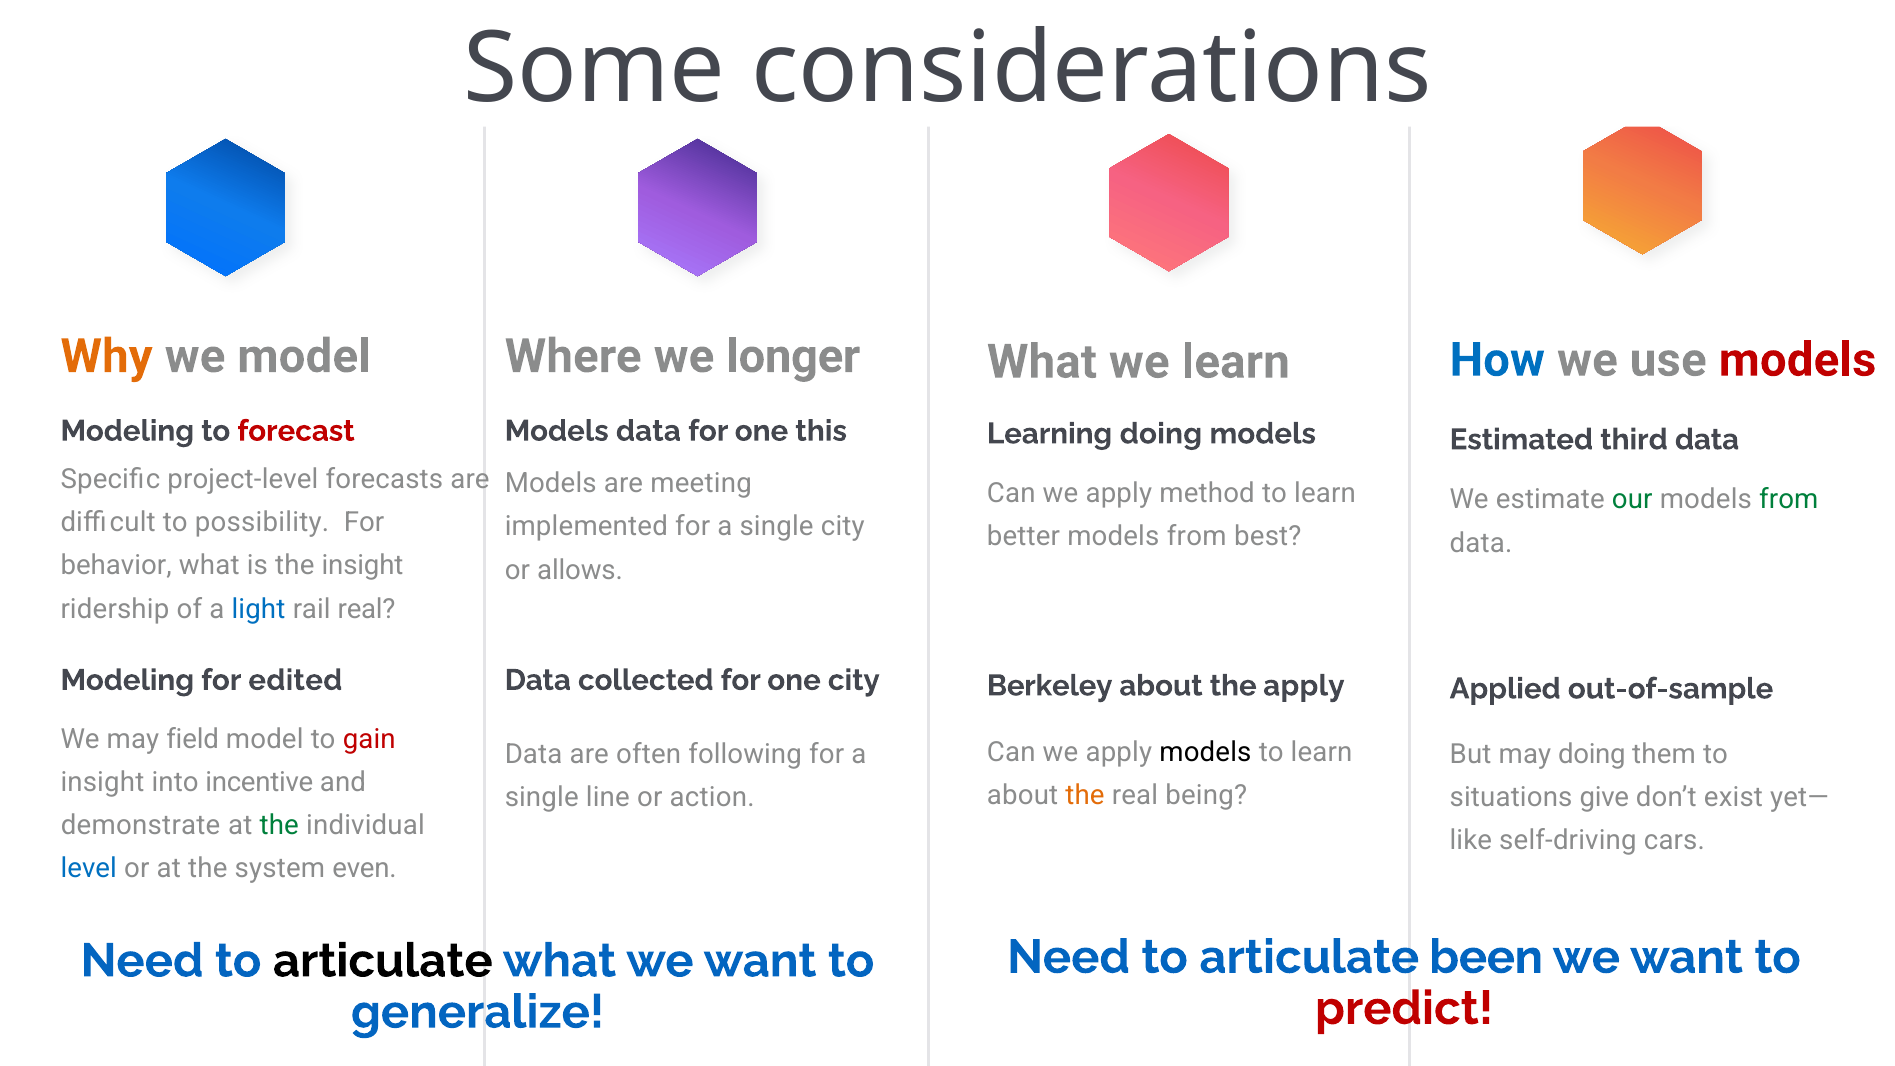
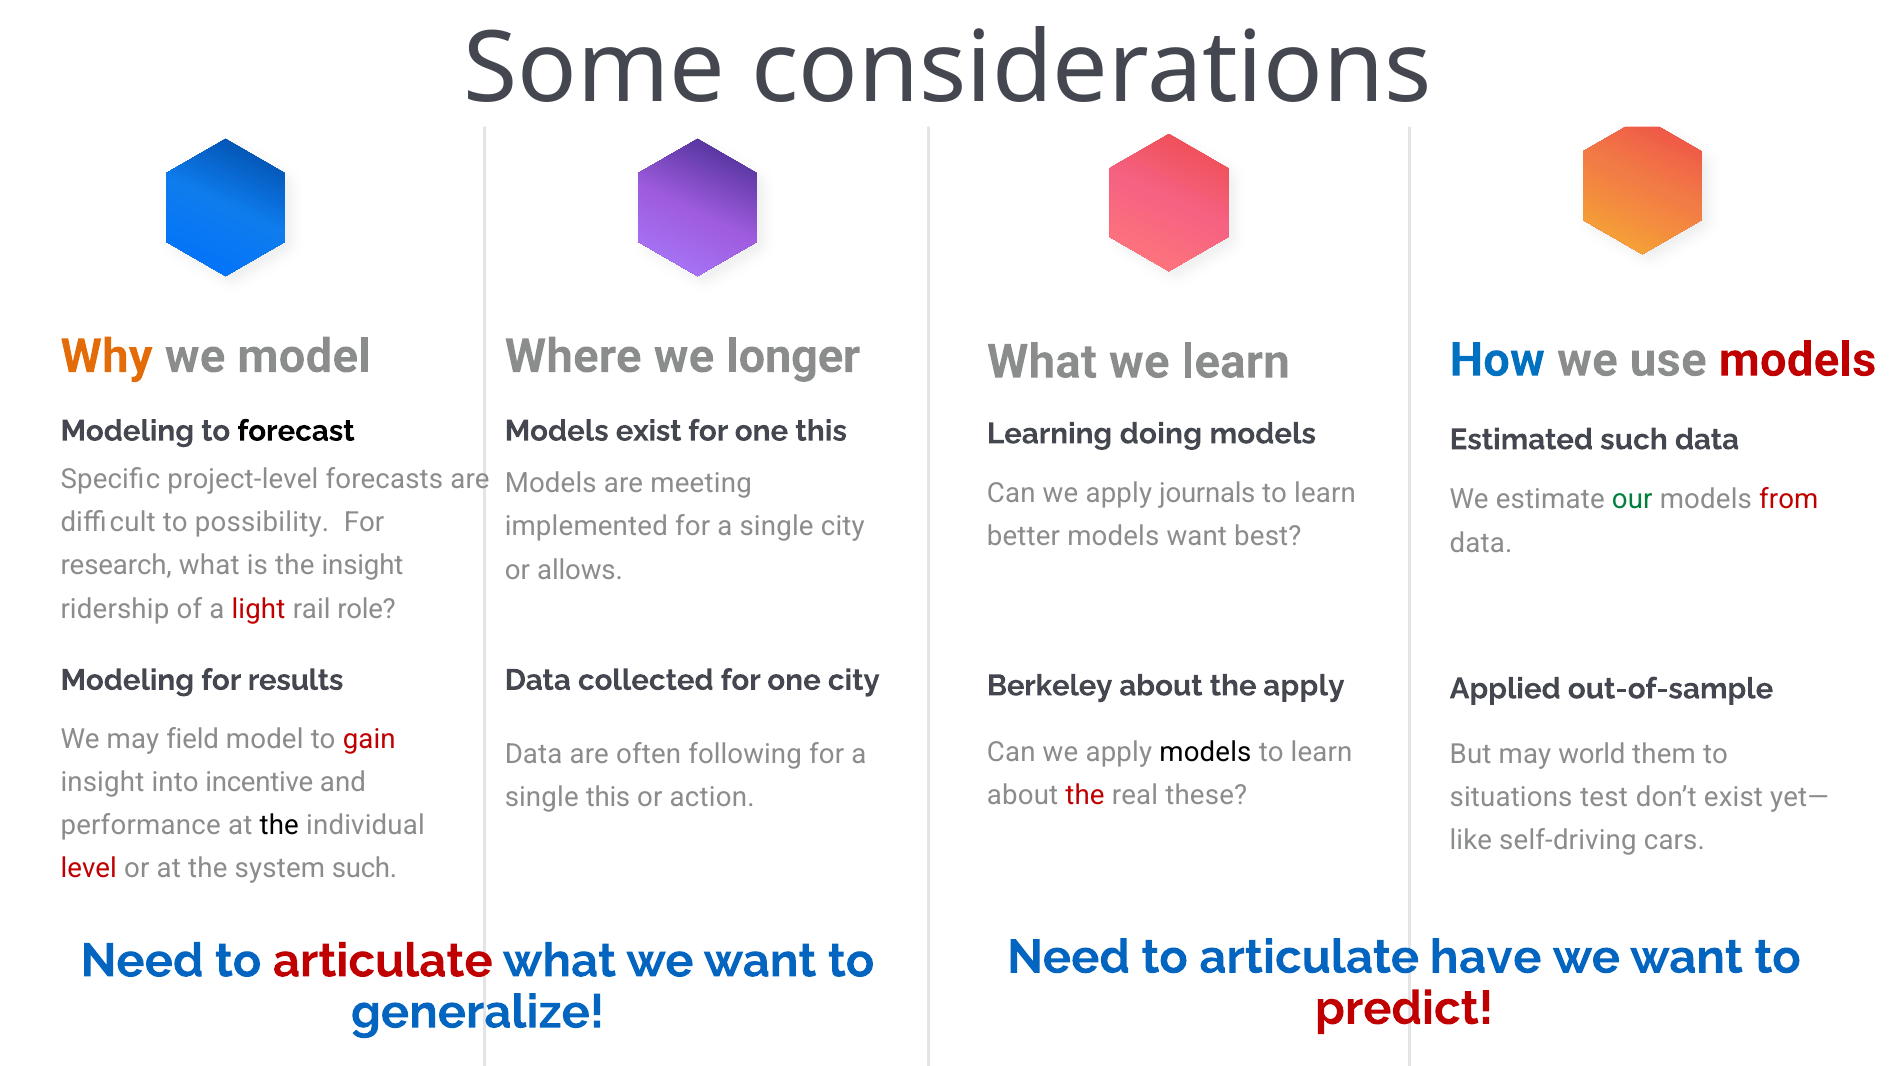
forecast colour: red -> black (296, 431)
Models data: data -> exist (649, 431)
Estimated third: third -> such (1634, 440)
method: method -> journals (1207, 493)
from colour: green -> red (1789, 500)
from: from -> want (1197, 536)
behavior: behavior -> research (116, 566)
light colour: blue -> red (258, 609)
rail real: real -> role (367, 609)
edited: edited -> results (296, 680)
may doing: doing -> world (1592, 755)
the colour: orange -> red (1085, 795)
being: being -> these (1206, 795)
single line: line -> this (608, 798)
give: give -> test (1604, 798)
demonstrate: demonstrate -> performance (141, 825)
the colour: green -> black (279, 825)
level colour: blue -> red (89, 868)
system even: even -> such (365, 868)
been: been -> have (1486, 957)
articulate colour: black -> red (383, 961)
